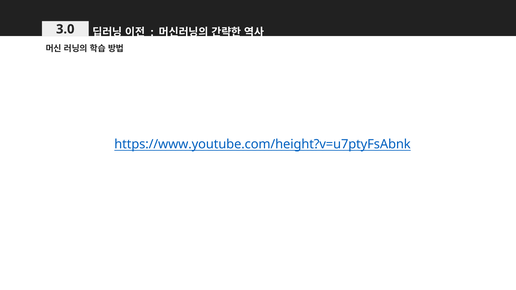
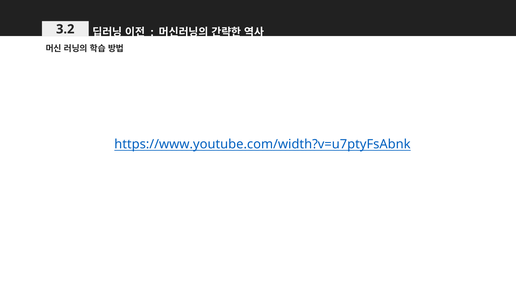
3.0: 3.0 -> 3.2 (65, 29)
https://www.youtube.com/height?v=u7ptyFsAbnk: https://www.youtube.com/height?v=u7ptyFsAbnk -> https://www.youtube.com/width?v=u7ptyFsAbnk (262, 144)
